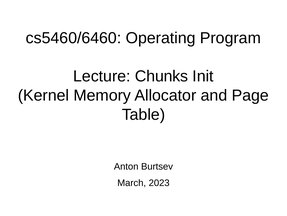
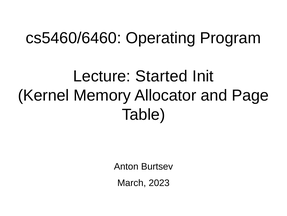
Chunks: Chunks -> Started (161, 76)
